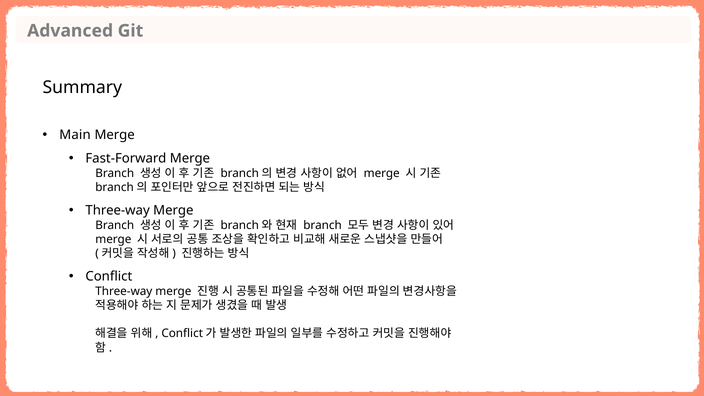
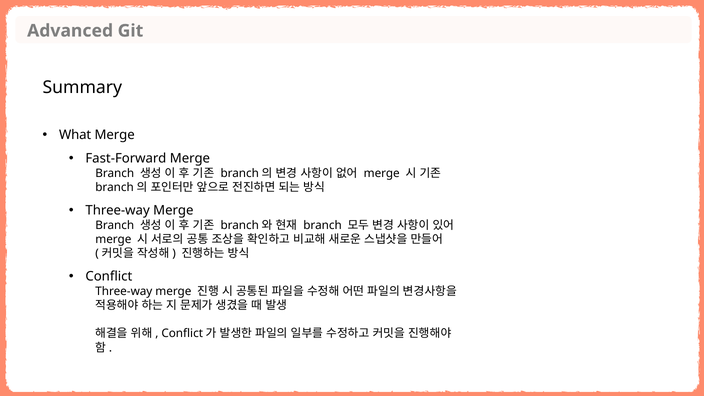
Main: Main -> What (75, 135)
